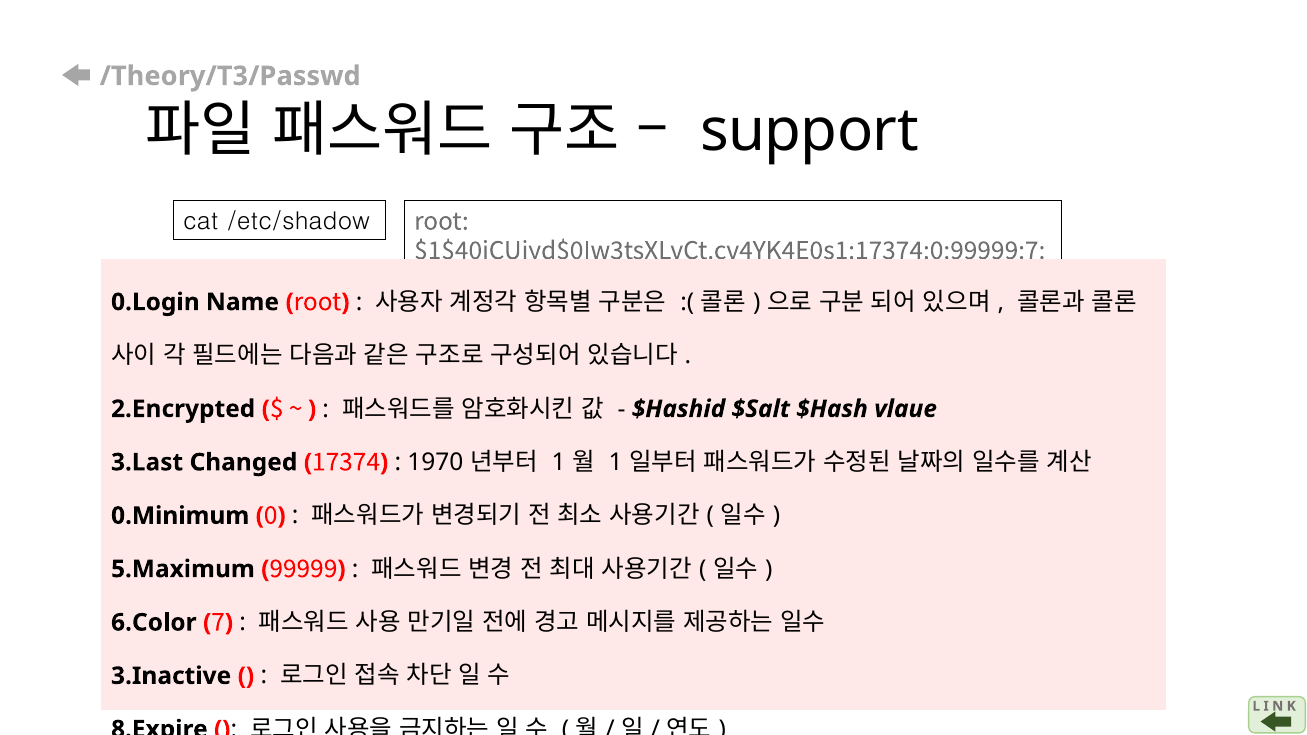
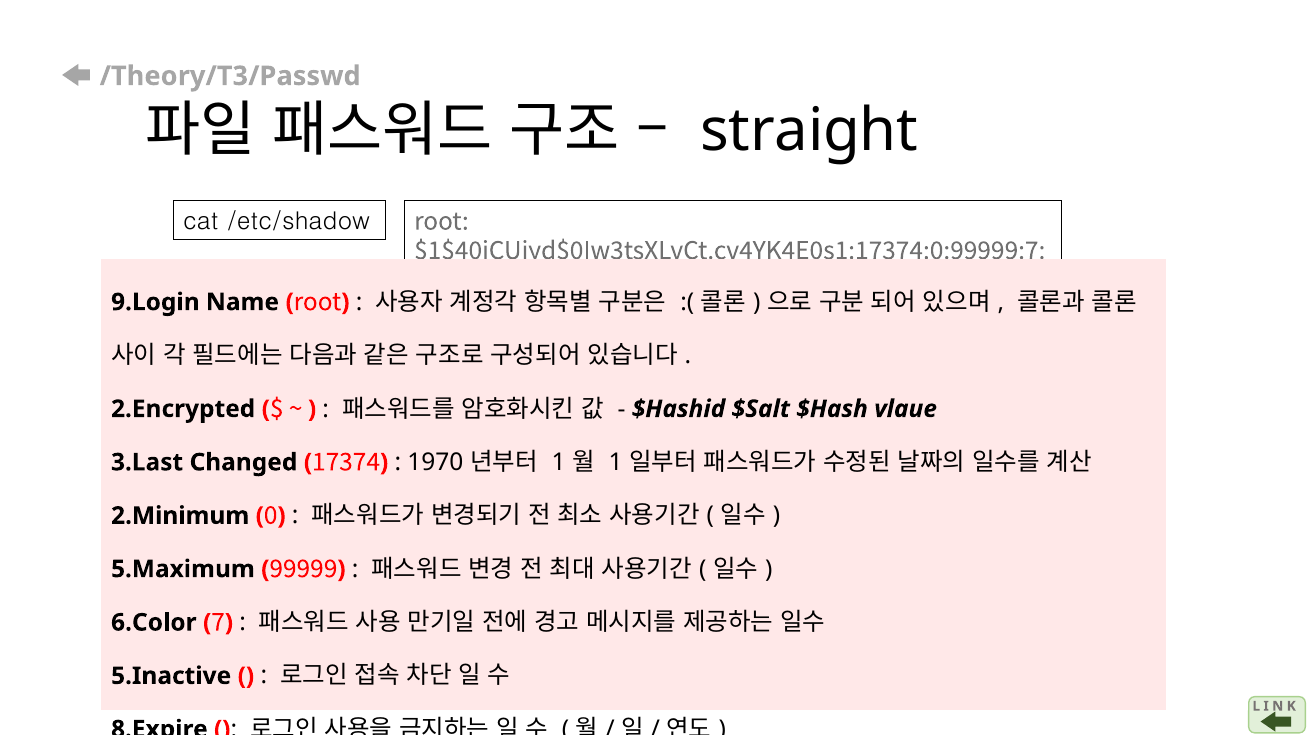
support: support -> straight (809, 131)
0.Login: 0.Login -> 9.Login (155, 302)
0.Minimum: 0.Minimum -> 2.Minimum (180, 516)
3.Inactive: 3.Inactive -> 5.Inactive (171, 676)
